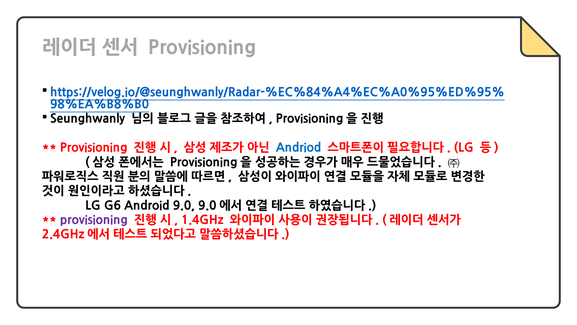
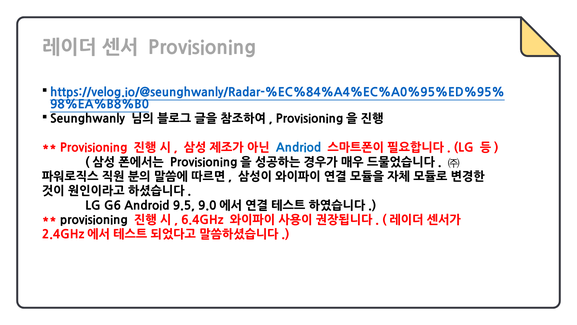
Android 9.0: 9.0 -> 9.5 (184, 205)
provisioning colour: purple -> black (94, 220)
1.4GHz: 1.4GHz -> 6.4GHz (202, 220)
